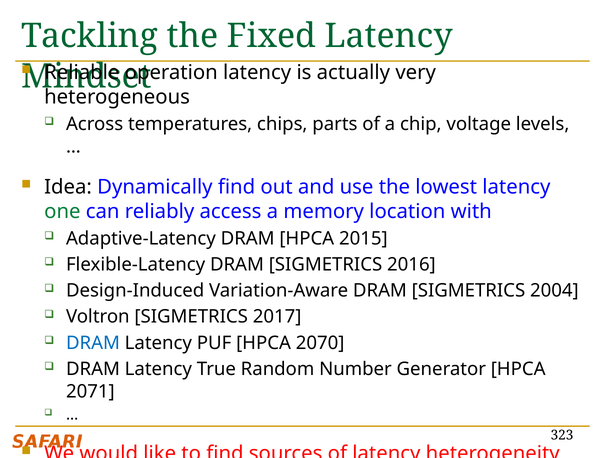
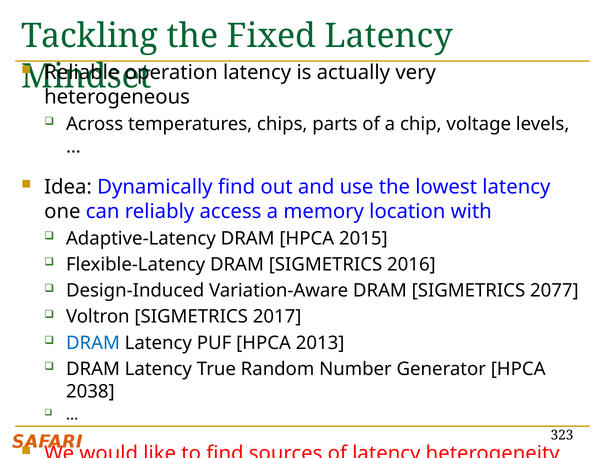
one colour: green -> black (62, 211)
2004: 2004 -> 2077 (554, 290)
2070: 2070 -> 2013 (320, 343)
2071: 2071 -> 2038 (90, 391)
